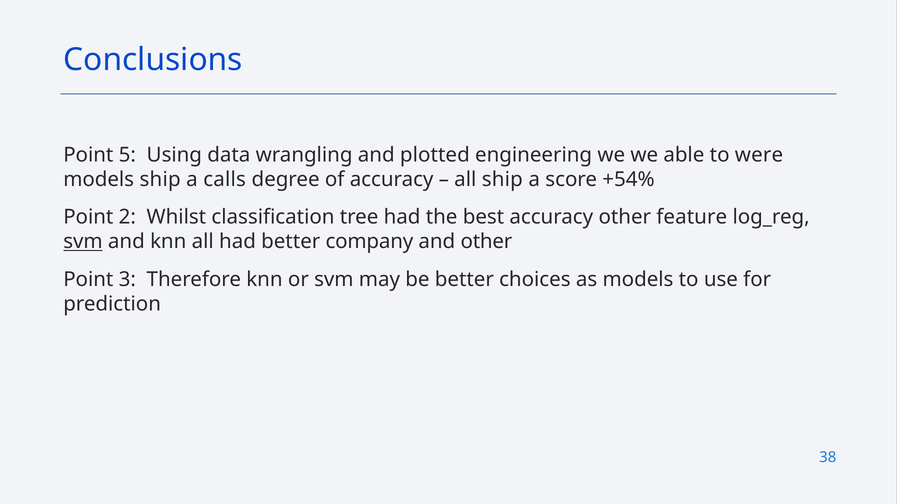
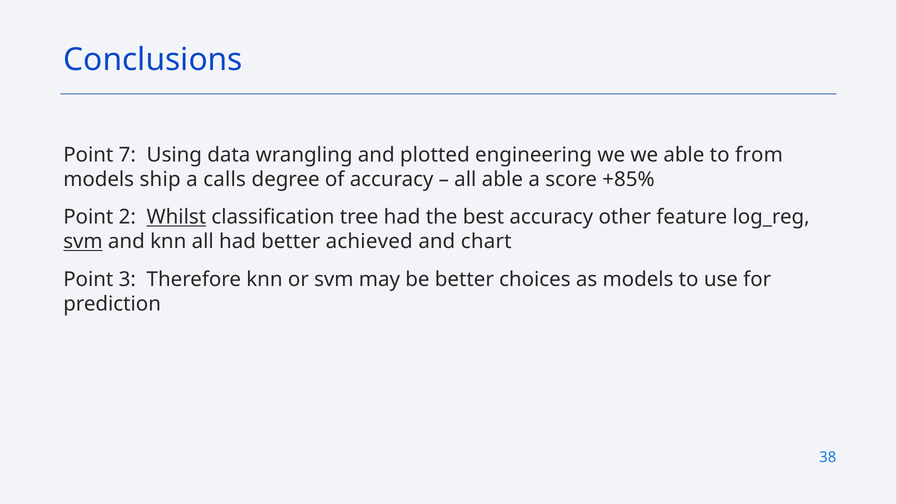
5: 5 -> 7 (127, 155)
were: were -> from (759, 155)
all ship: ship -> able (502, 180)
+54%: +54% -> +85% (628, 180)
Whilst underline: none -> present (176, 217)
company: company -> achieved (369, 242)
and other: other -> chart (486, 242)
